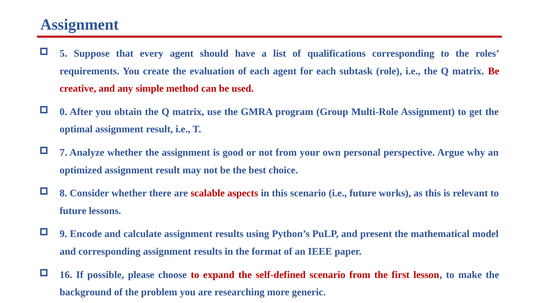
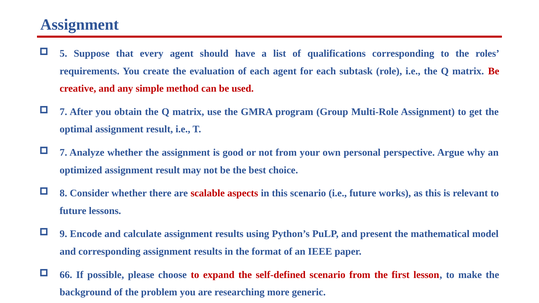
0: 0 -> 7 (63, 112)
16: 16 -> 66 (66, 275)
